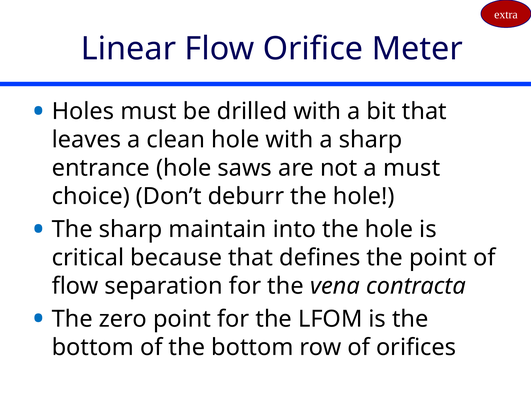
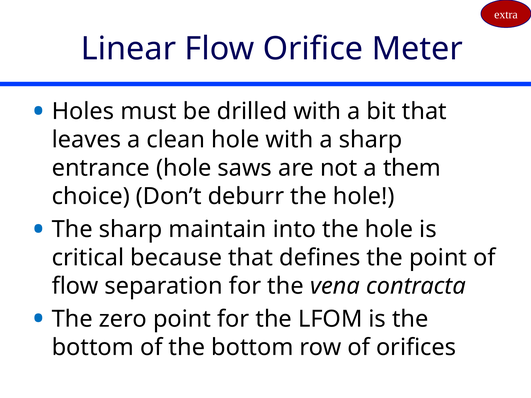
a must: must -> them (412, 168)
